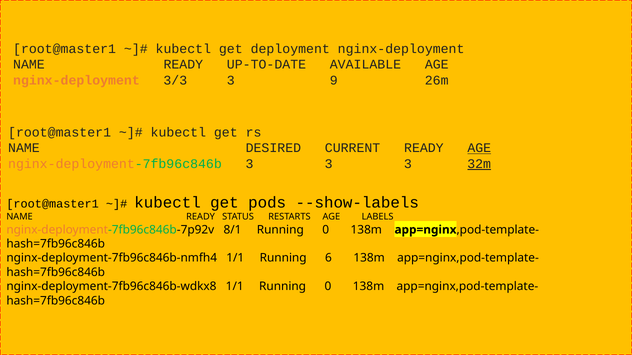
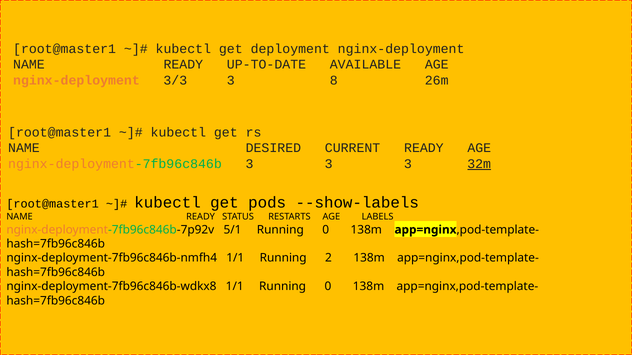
9: 9 -> 8 (334, 80)
AGE underline: present -> none (479, 148)
8/1: 8/1 -> 5/1 (232, 230)
6: 6 -> 2 (328, 258)
